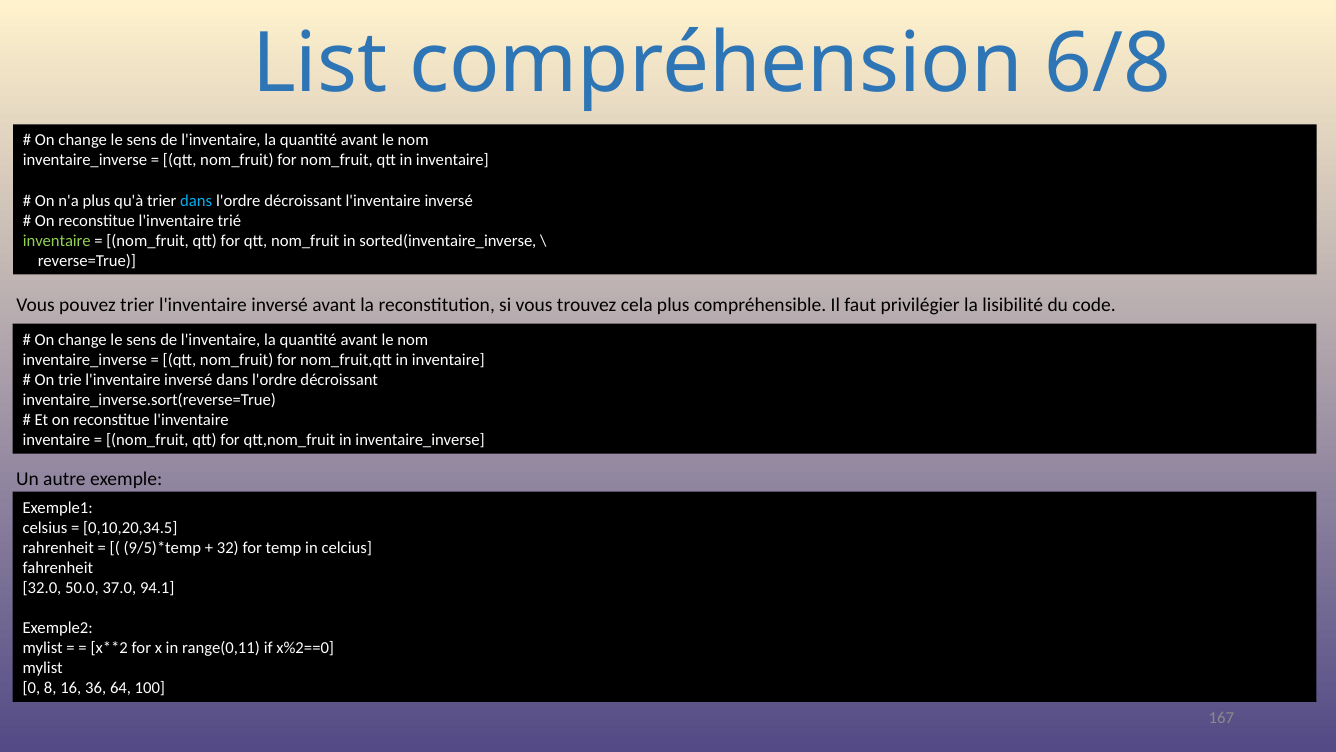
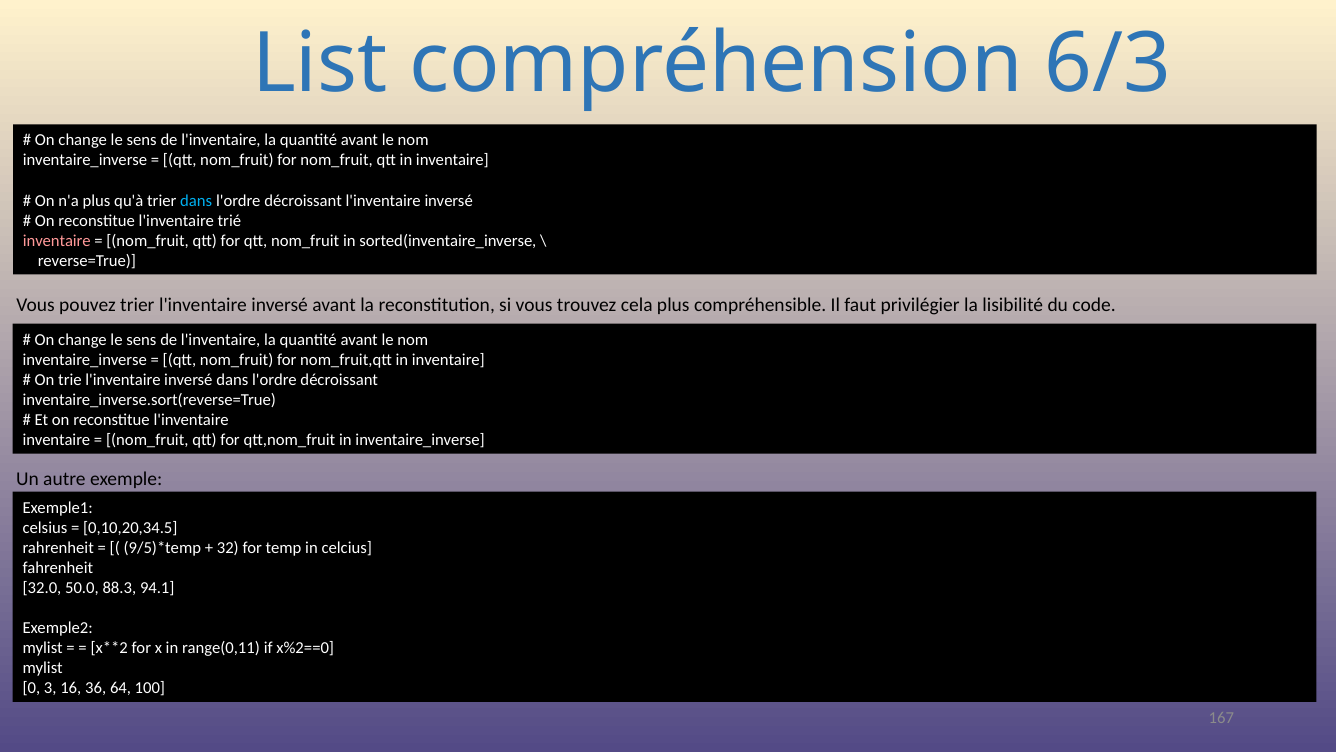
6/8: 6/8 -> 6/3 (1108, 64)
inventaire colour: light green -> pink (57, 240)
37.0: 37.0 -> 88.3 (119, 587)
8: 8 -> 3 (50, 688)
